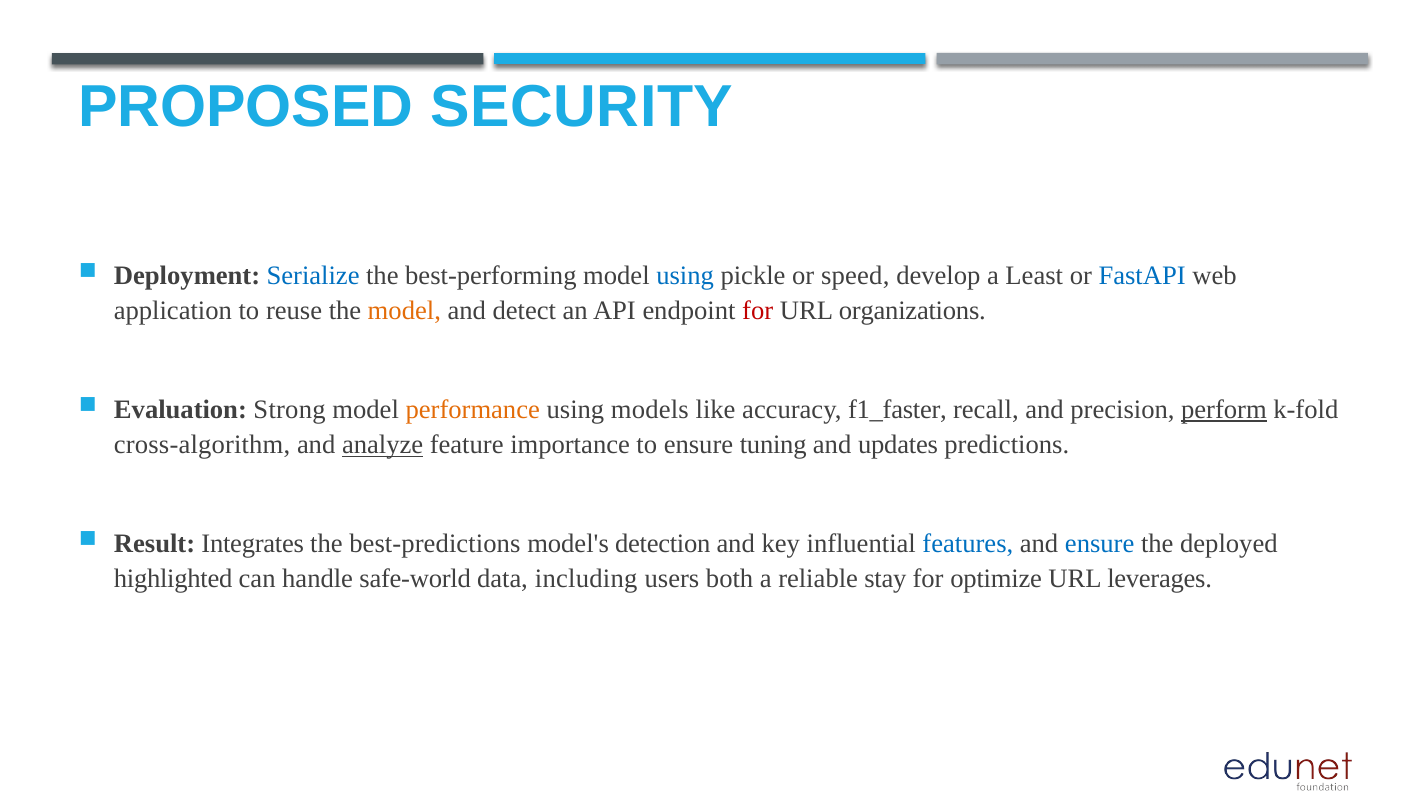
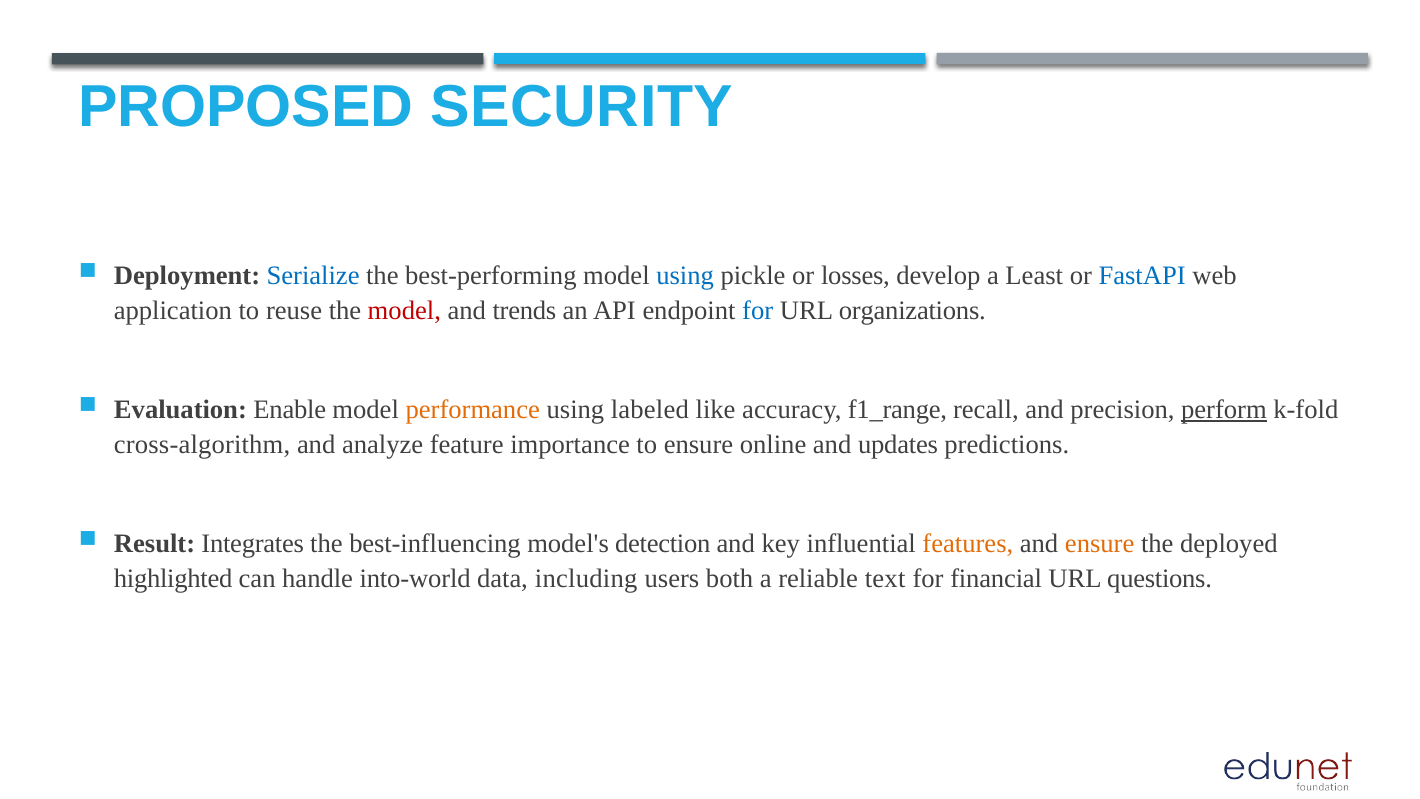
speed: speed -> losses (855, 276)
model colour: orange -> red (404, 311)
detect: detect -> trends (524, 311)
for colour: red -> blue (758, 311)
Strong: Strong -> Enable (290, 410)
models: models -> labeled (650, 410)
f1_faster: f1_faster -> f1_range (897, 410)
analyze underline: present -> none (383, 445)
tuning: tuning -> online (773, 445)
best-predictions: best-predictions -> best-influencing (435, 543)
features colour: blue -> orange (968, 543)
ensure colour: blue -> orange (1100, 543)
safe-world: safe-world -> into-world (415, 579)
stay: stay -> text (885, 579)
optimize: optimize -> financial (996, 579)
leverages: leverages -> questions (1160, 579)
